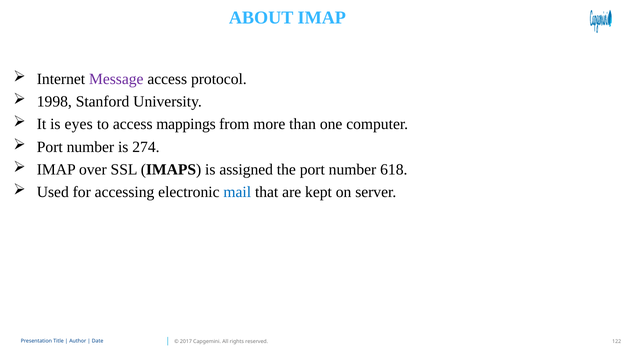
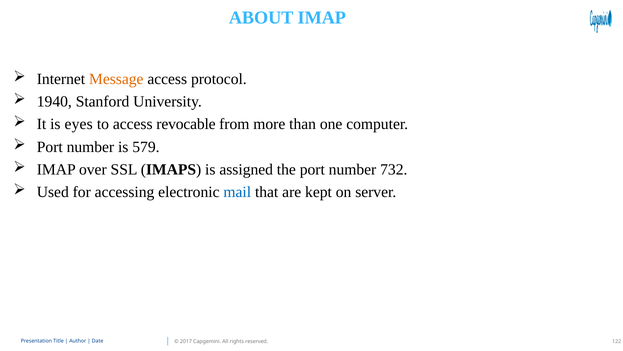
Message colour: purple -> orange (116, 79)
1998: 1998 -> 1940 (54, 102)
mappings: mappings -> revocable (186, 124)
274: 274 -> 579 (146, 147)
618: 618 -> 732 (394, 169)
